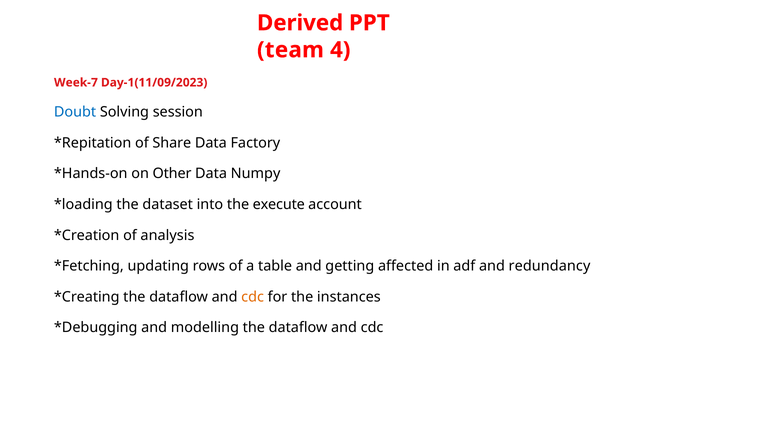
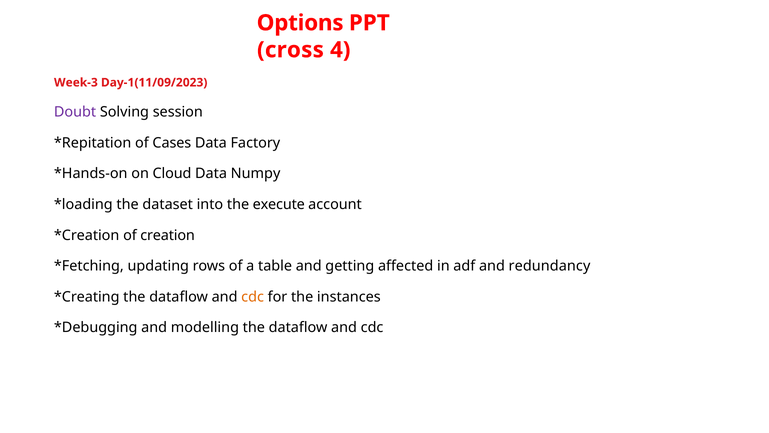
Derived: Derived -> Options (300, 23)
team: team -> cross (290, 50)
Week-7: Week-7 -> Week-3 (76, 82)
Doubt colour: blue -> purple (75, 112)
Share: Share -> Cases (172, 143)
Other: Other -> Cloud (172, 173)
analysis: analysis -> creation (168, 235)
